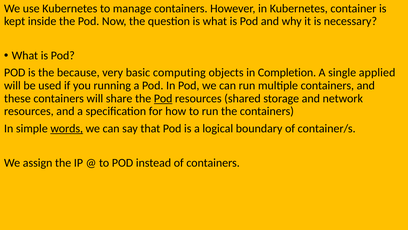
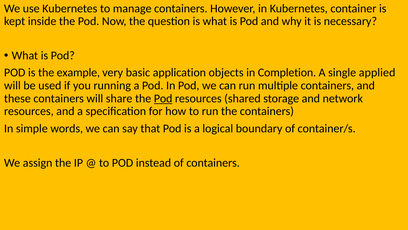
because: because -> example (78, 73)
computing: computing -> application (179, 73)
words underline: present -> none (67, 128)
